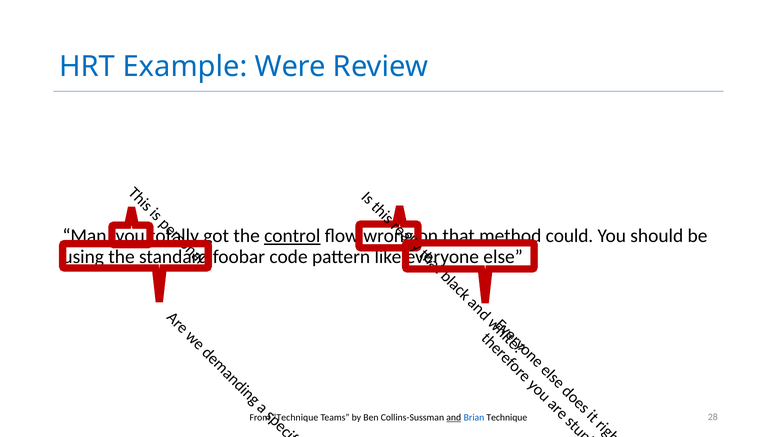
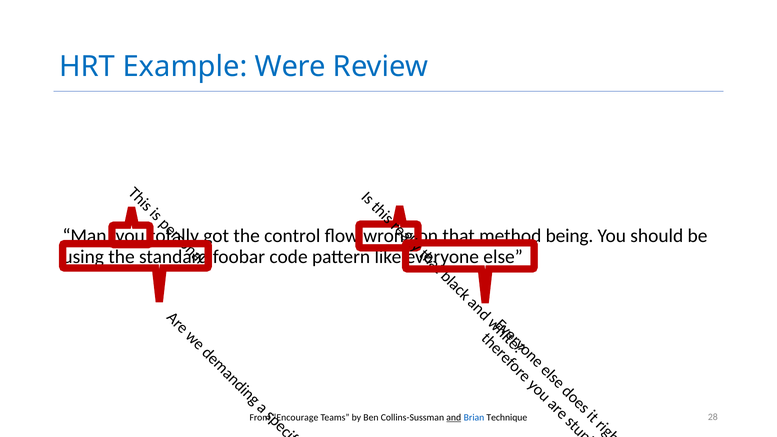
control underline: present -> none (292, 236)
could: could -> being (570, 236)
Technique: Technique -> Encourage (295, 417)
